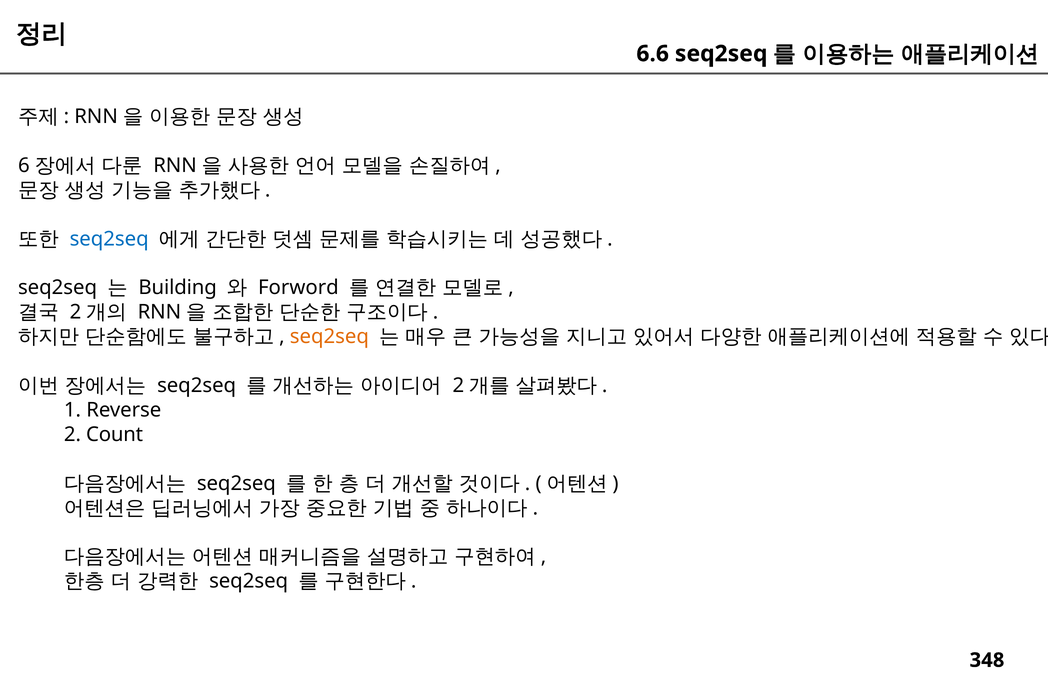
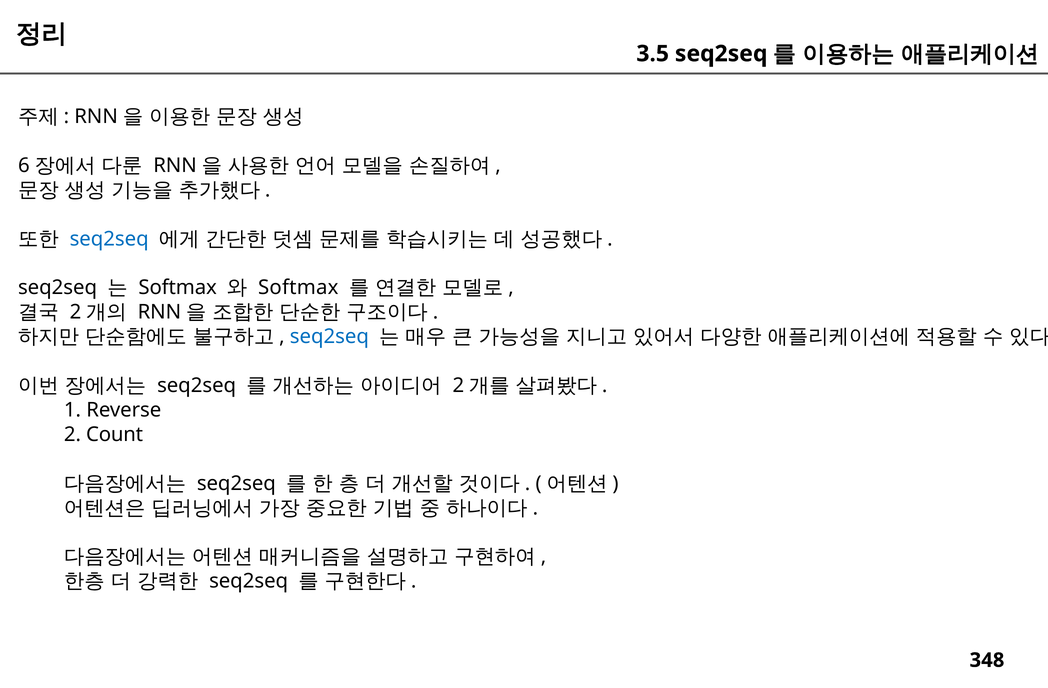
6.6: 6.6 -> 3.5 (653, 54)
Building: Building -> Softmax (178, 288)
Forword: Forword -> Softmax (298, 288)
seq2seq colour: orange -> blue (329, 337)
